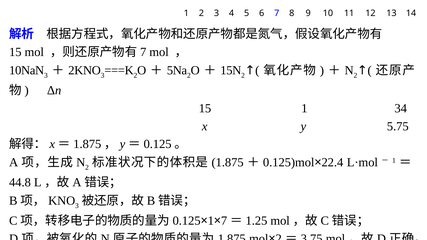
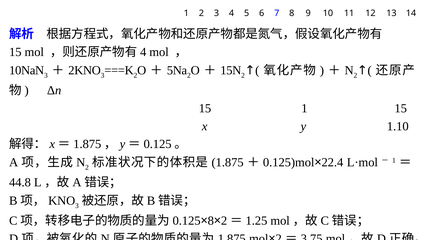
7: 7 -> 4 (143, 52)
1 34: 34 -> 15 (401, 108)
5.75: 5.75 -> 1.10 (398, 126)
1: 1 -> 8 (211, 221)
7: 7 -> 2 (224, 221)
